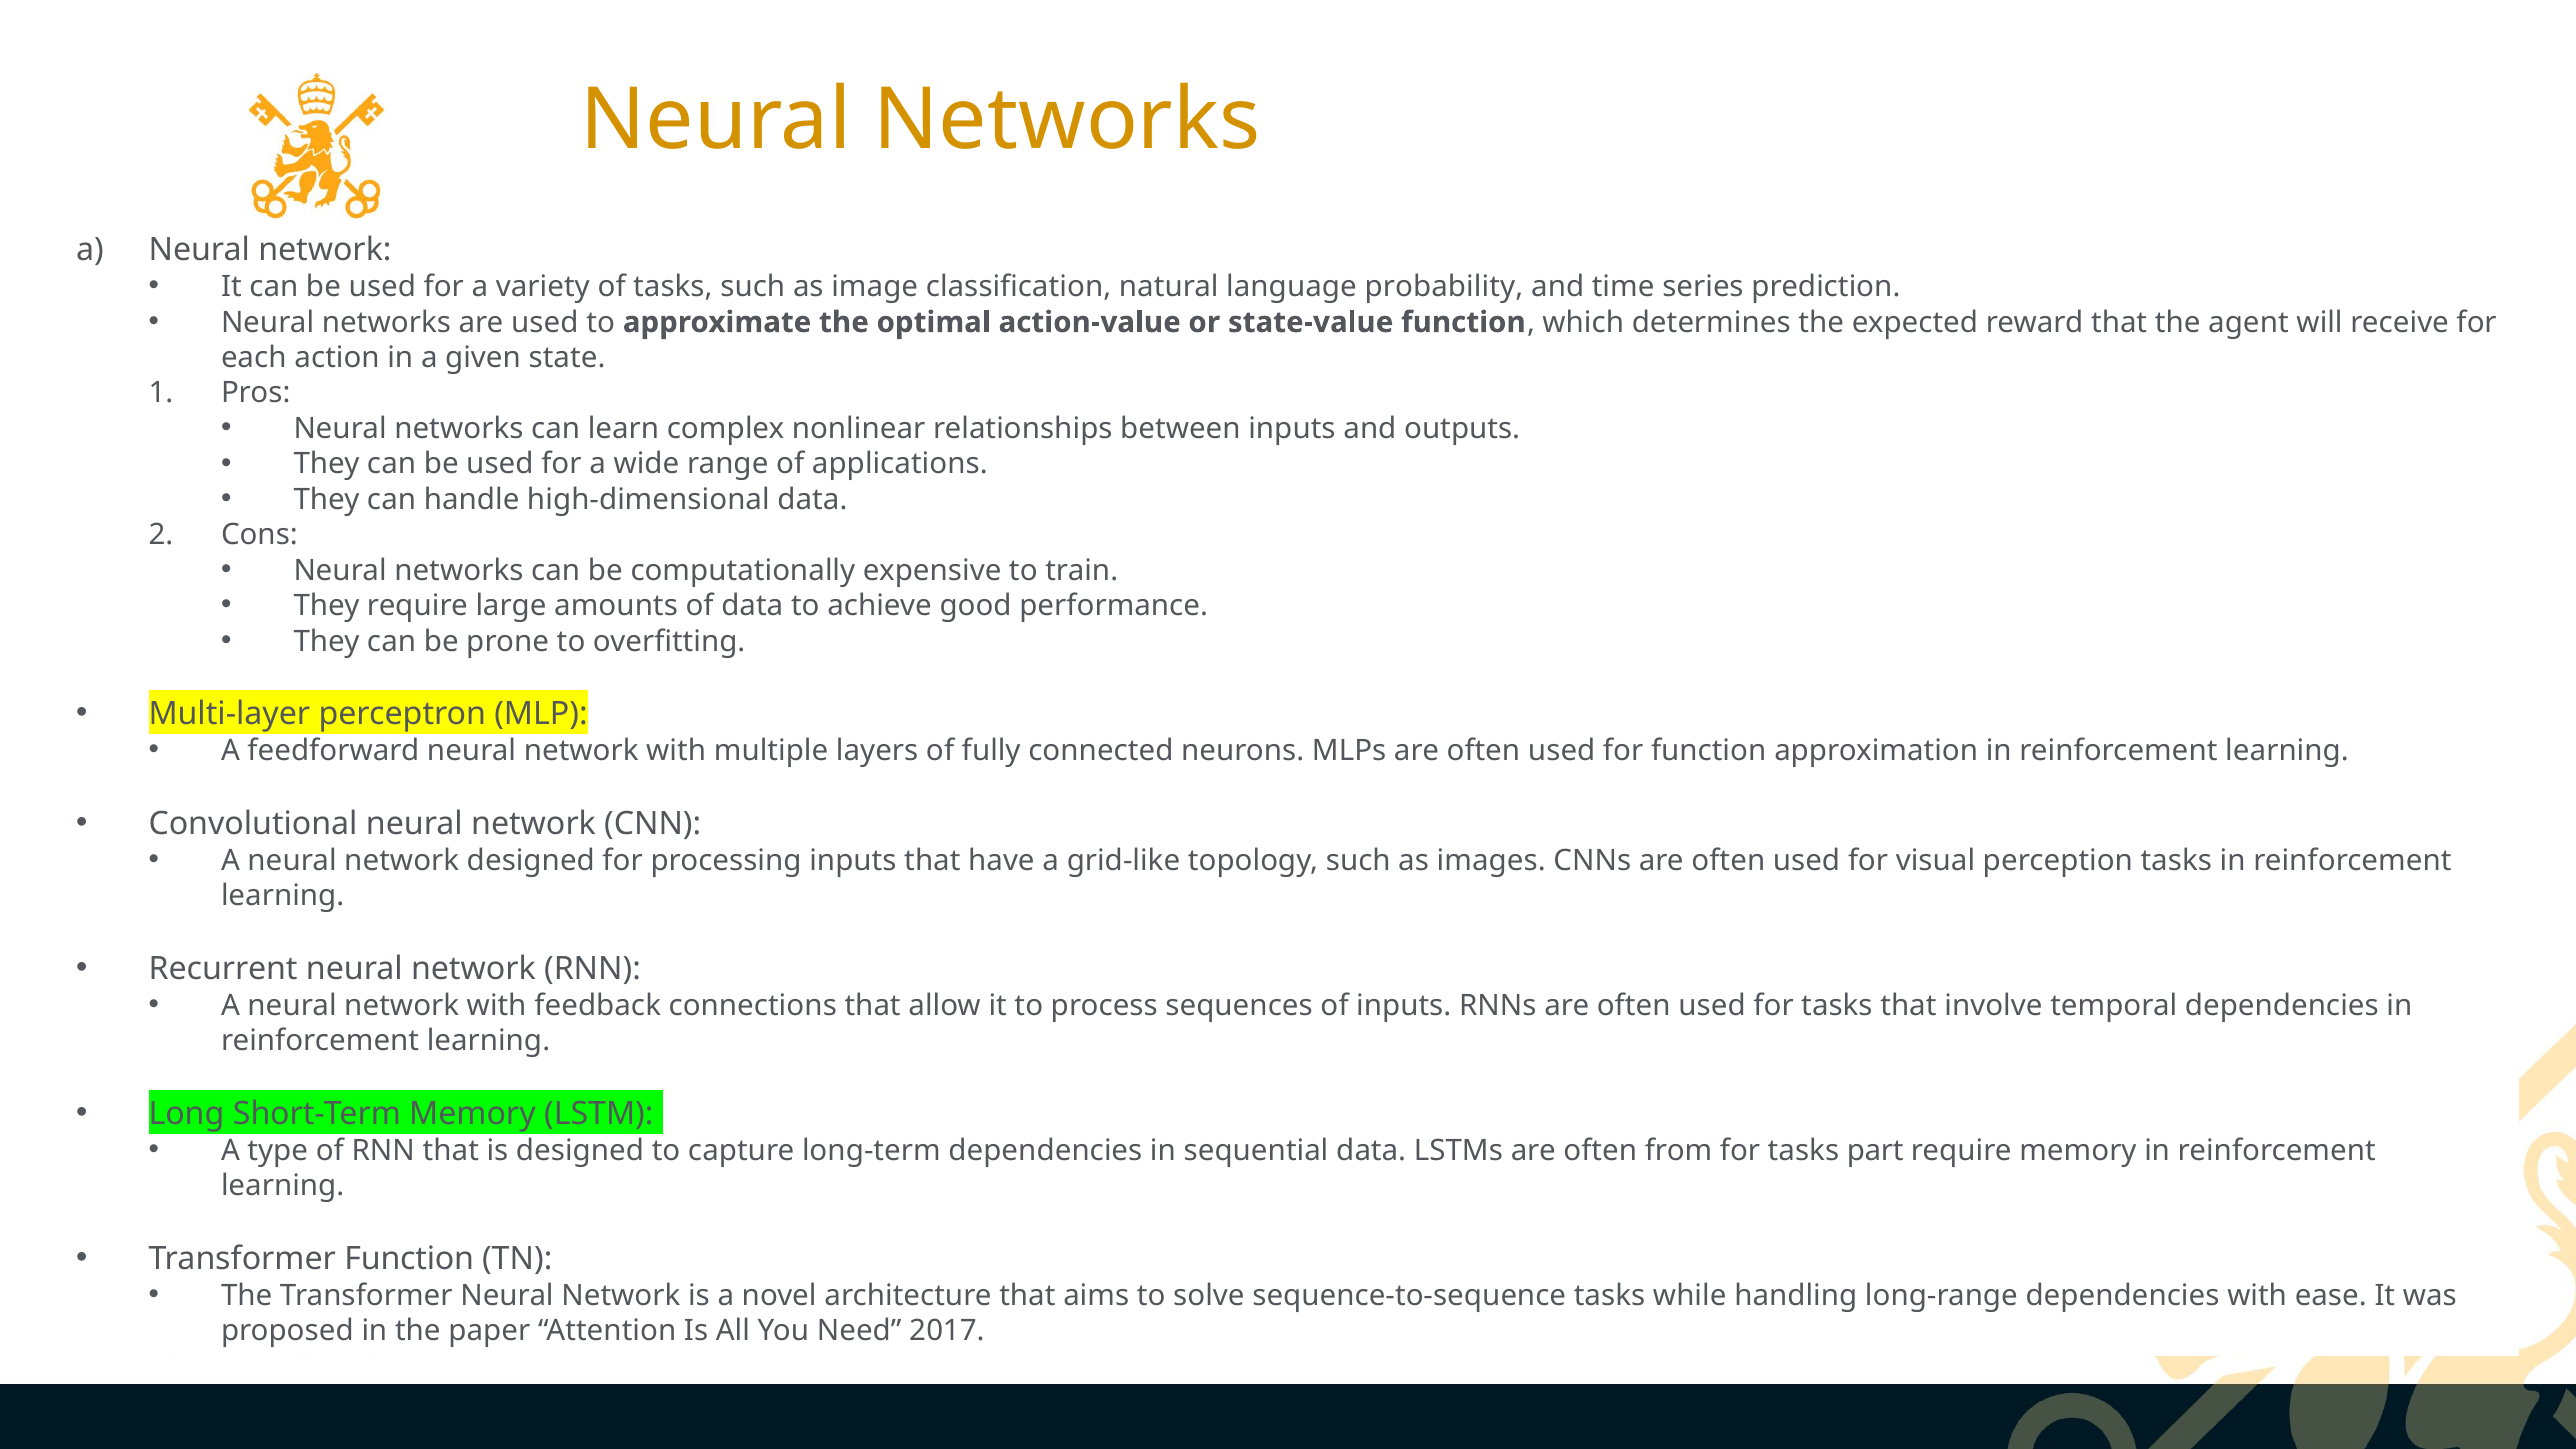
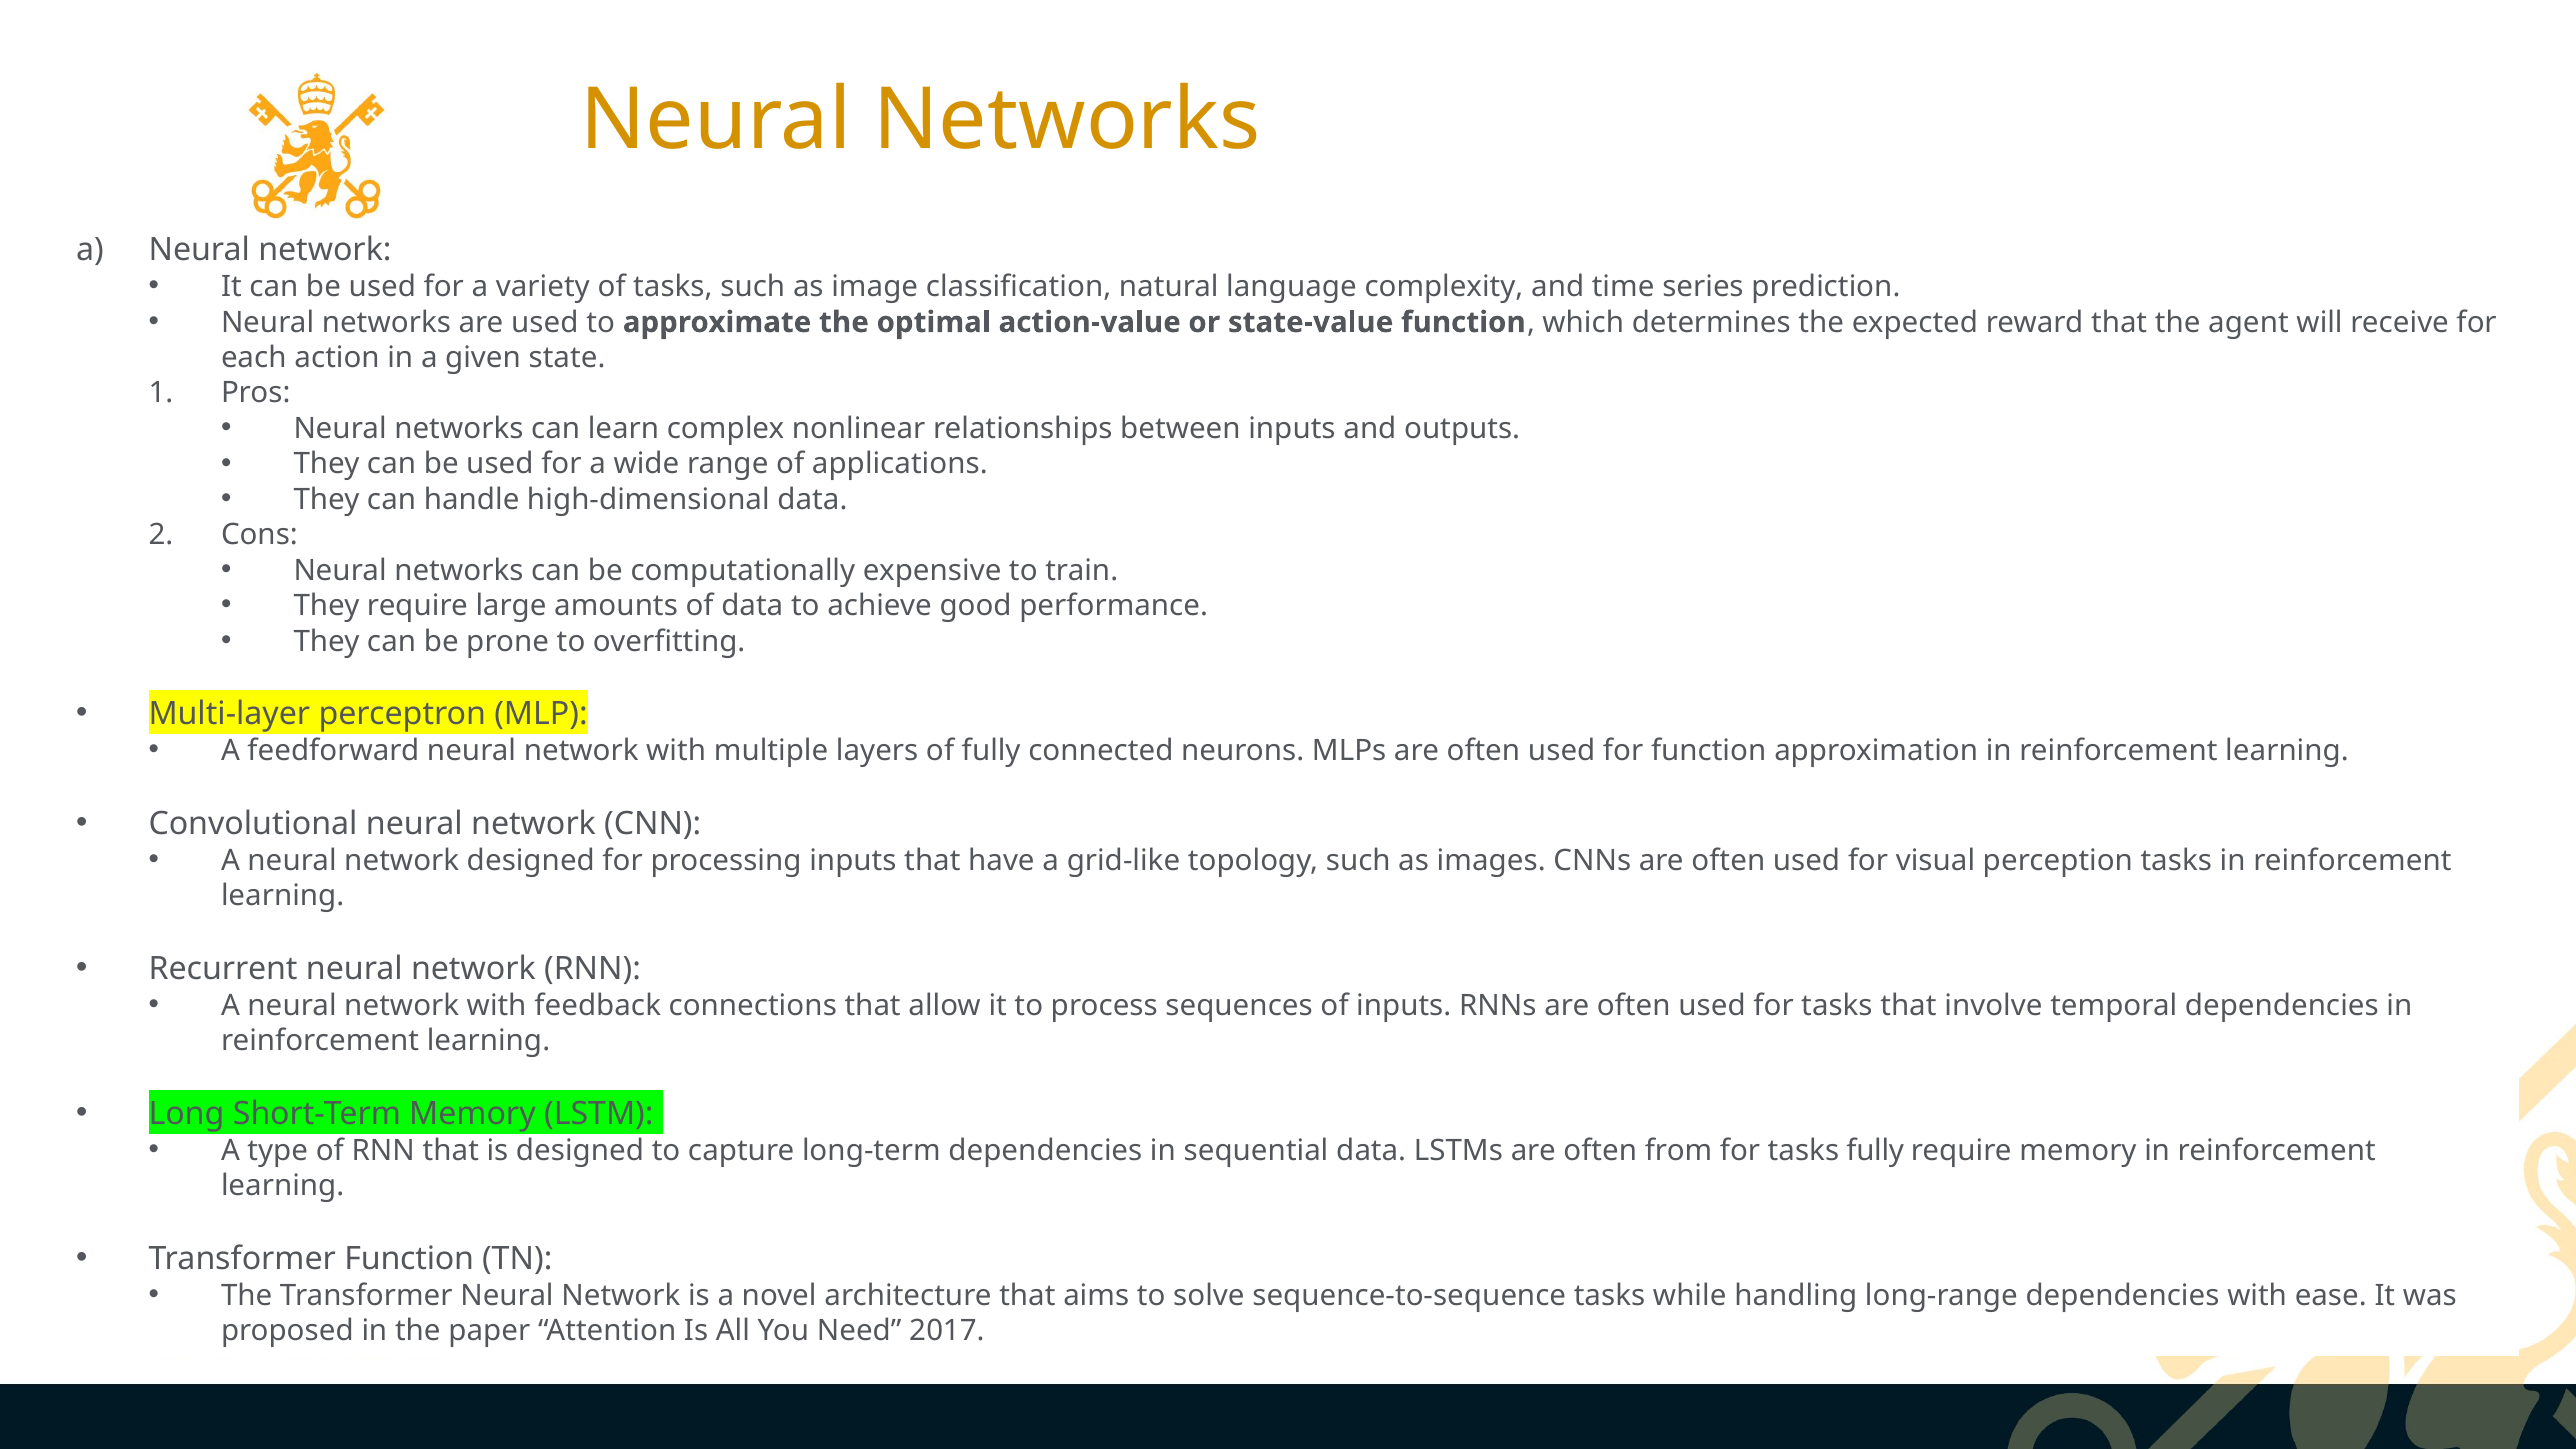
probability: probability -> complexity (1444, 287)
tasks part: part -> fully (1875, 1150)
